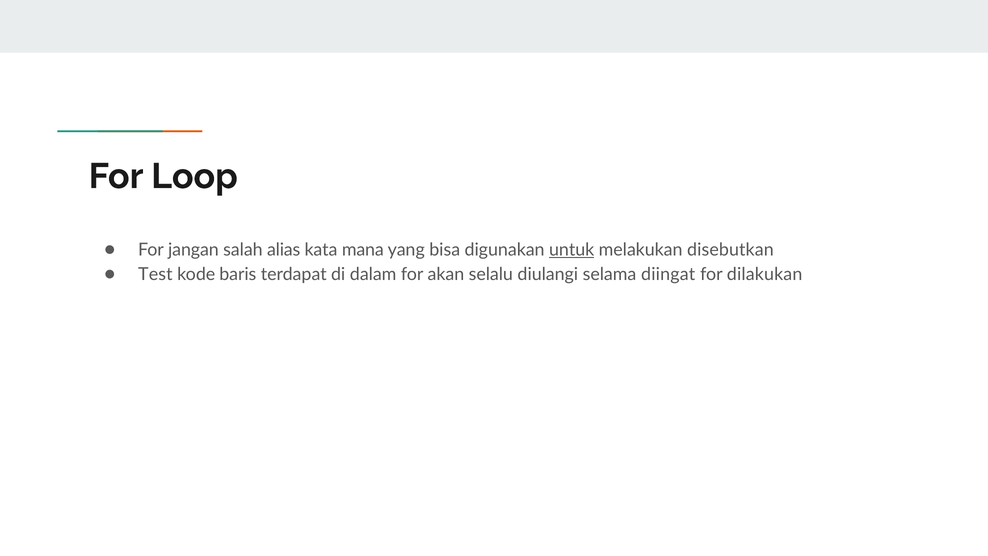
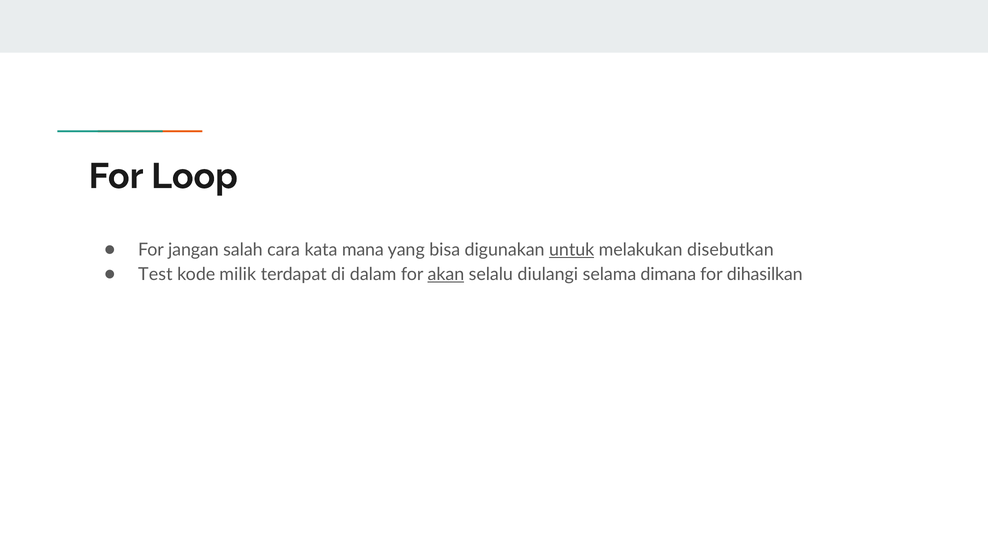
alias: alias -> cara (284, 250)
baris: baris -> milik (238, 274)
akan underline: none -> present (446, 274)
diingat: diingat -> dimana (668, 274)
dilakukan: dilakukan -> dihasilkan (765, 274)
